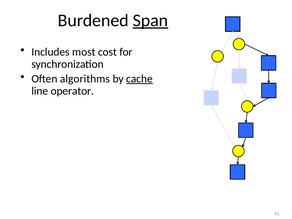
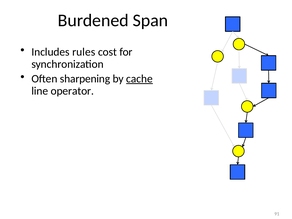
Span underline: present -> none (150, 20)
most: most -> rules (84, 52)
algorithms: algorithms -> sharpening (85, 79)
